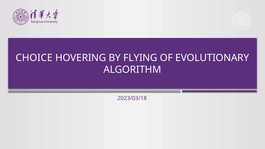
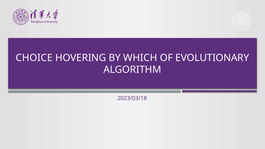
FLYING: FLYING -> WHICH (140, 58)
